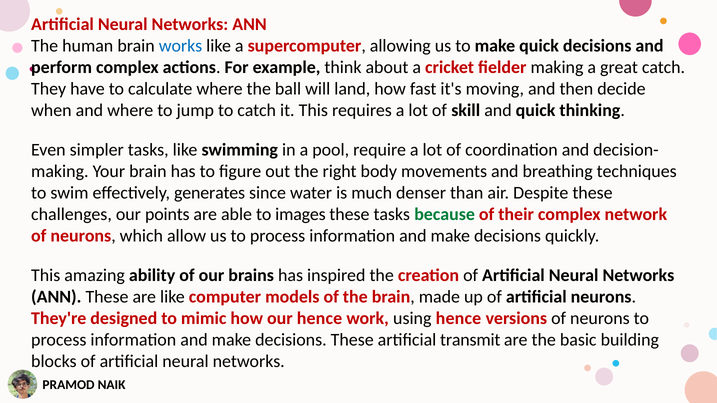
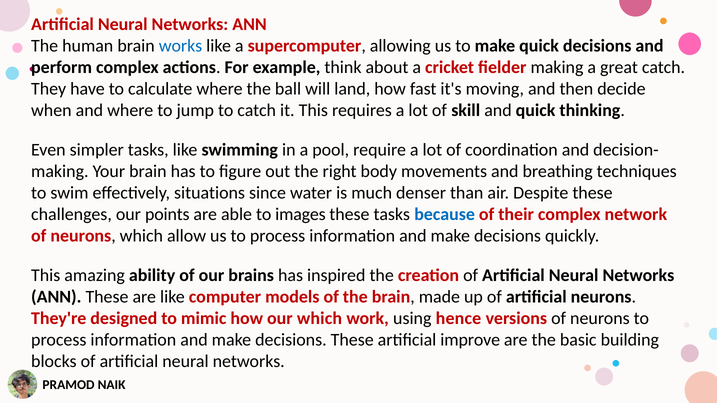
generates: generates -> situations (210, 193)
because colour: green -> blue (445, 214)
our hence: hence -> which (319, 318)
transmit: transmit -> improve (470, 340)
